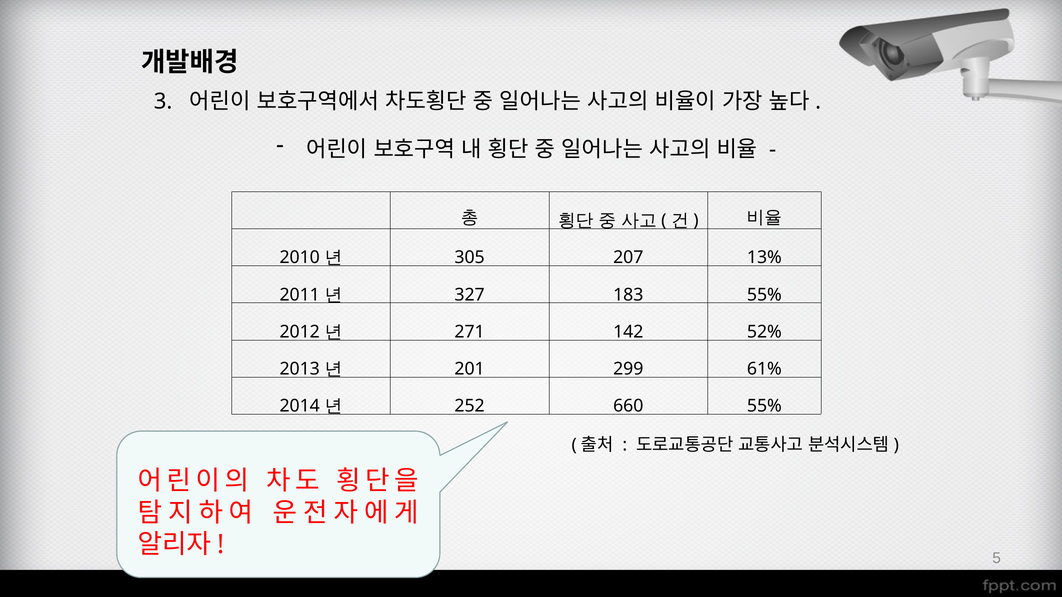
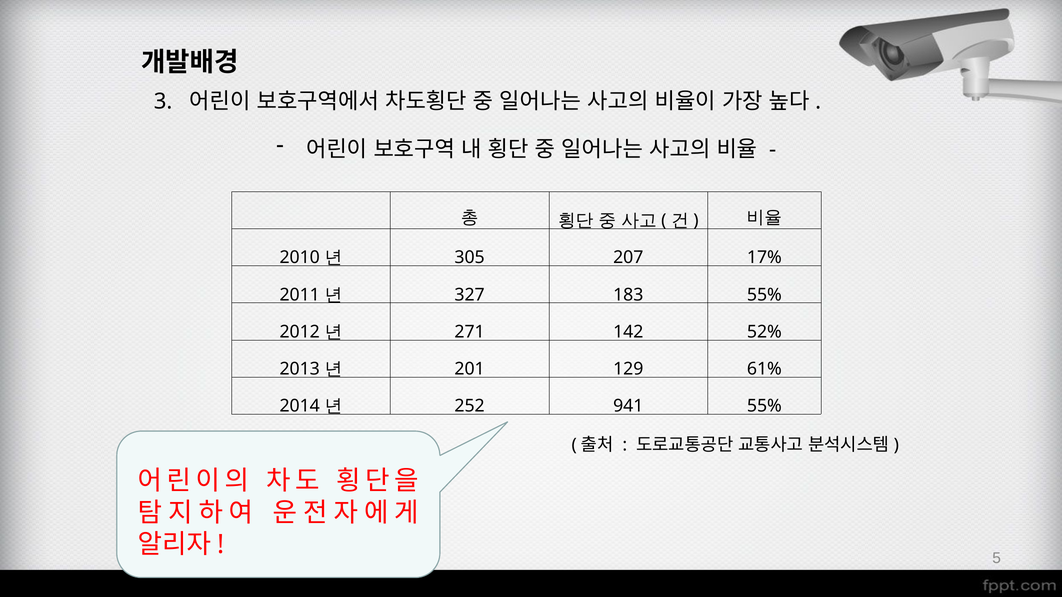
13%: 13% -> 17% (764, 258)
299: 299 -> 129 (628, 369)
660: 660 -> 941 (628, 406)
